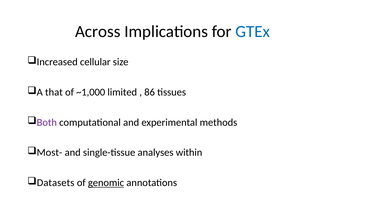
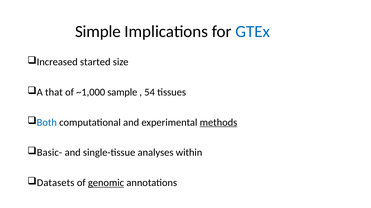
Across: Across -> Simple (98, 32)
cellular: cellular -> started (95, 62)
limited: limited -> sample (122, 92)
86: 86 -> 54 (150, 92)
Both colour: purple -> blue (47, 123)
methods underline: none -> present (218, 123)
Most-: Most- -> Basic- (49, 153)
